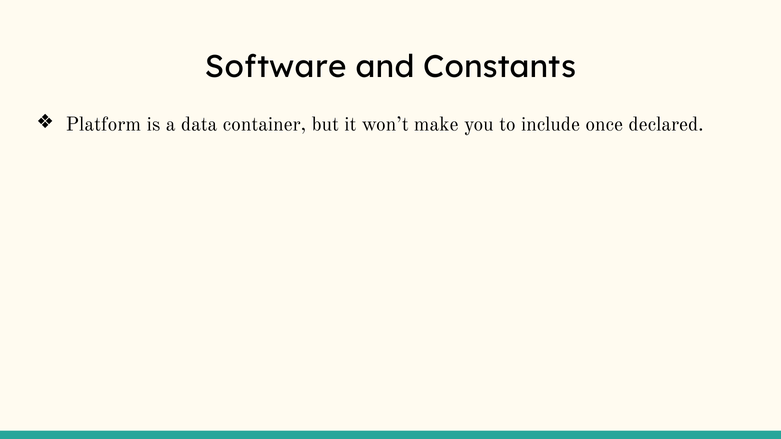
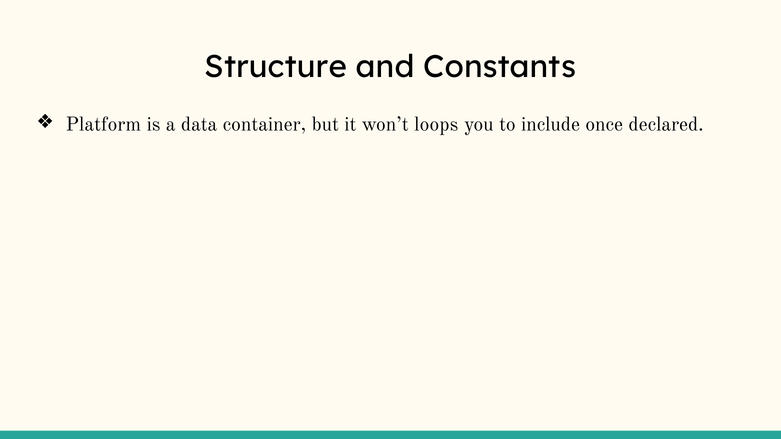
Software: Software -> Structure (276, 67)
make: make -> loops (436, 124)
